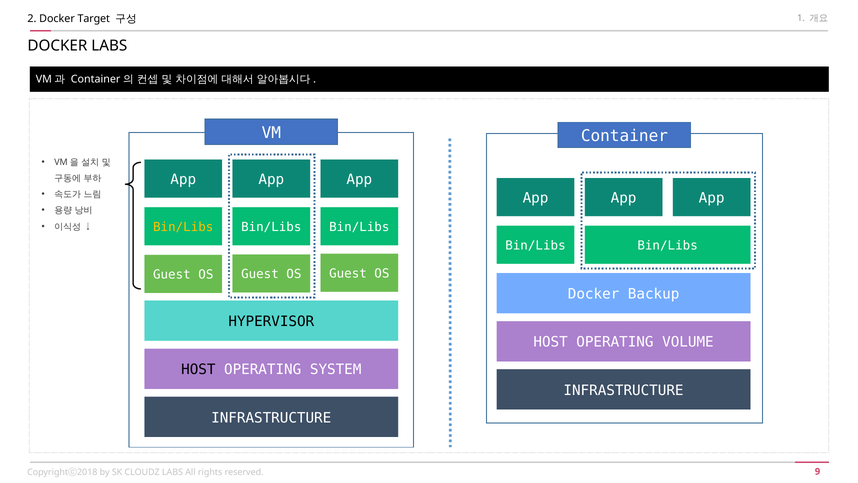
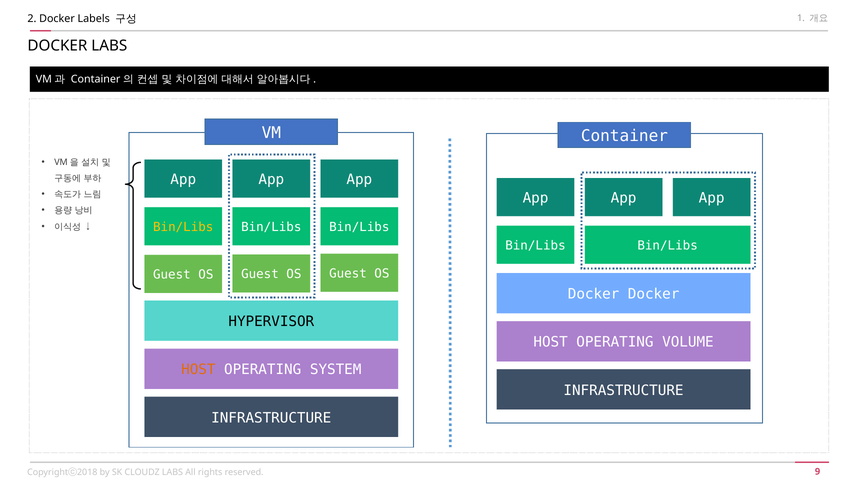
Target: Target -> Labels (94, 19)
Docker Backup: Backup -> Docker (654, 294)
HOST colour: black -> orange (198, 369)
